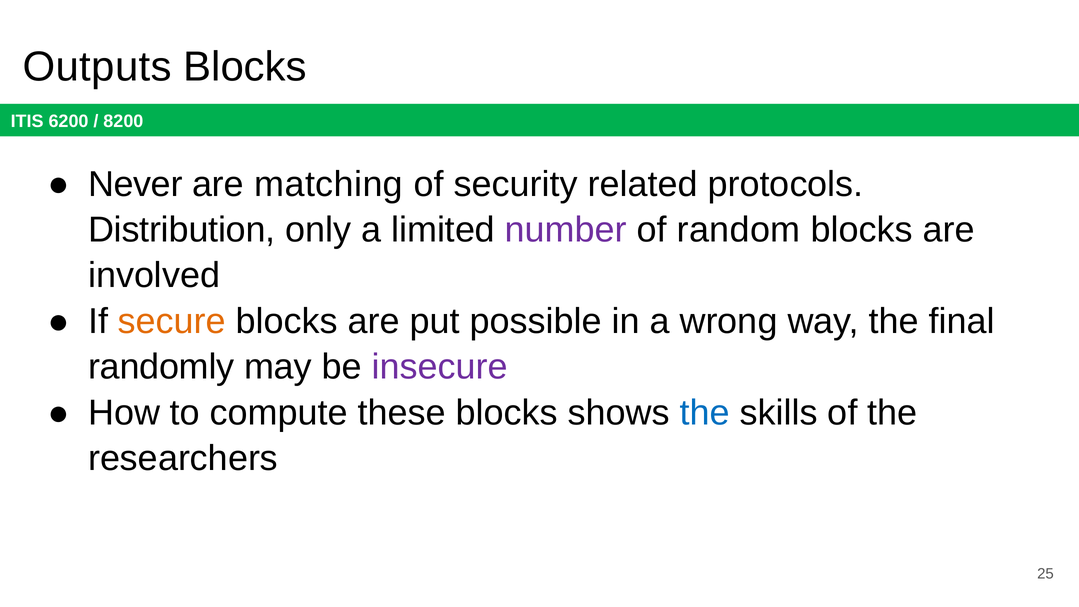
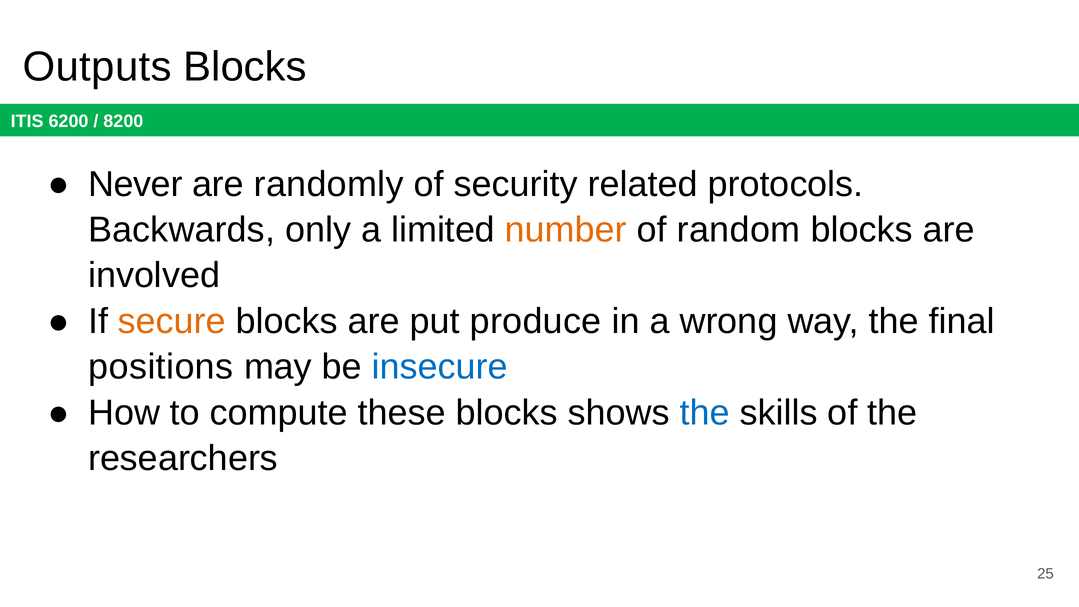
matching: matching -> randomly (329, 184)
Distribution: Distribution -> Backwards (182, 230)
number colour: purple -> orange (566, 230)
possible: possible -> produce (536, 321)
randomly: randomly -> positions (161, 367)
insecure colour: purple -> blue (440, 367)
